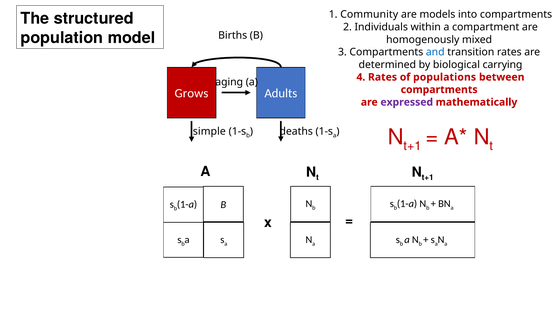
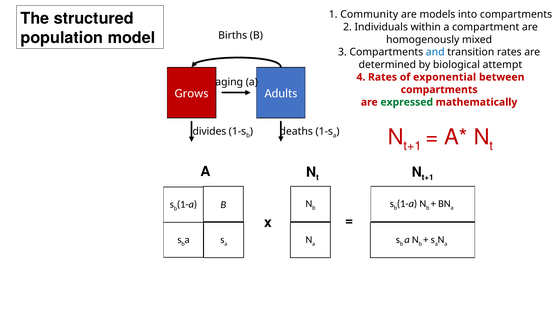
carrying: carrying -> attempt (502, 65)
populations: populations -> exponential (445, 77)
expressed colour: purple -> green (407, 102)
simple: simple -> divides (209, 131)
